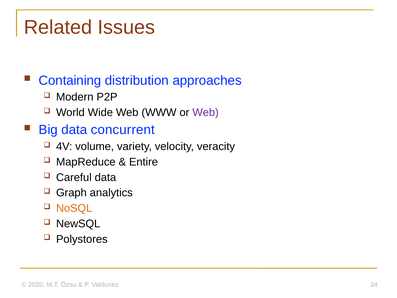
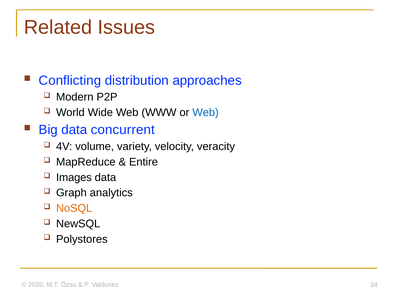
Containing: Containing -> Conflicting (70, 80)
Web colour: purple -> blue (206, 112)
Careful: Careful -> Images (74, 177)
